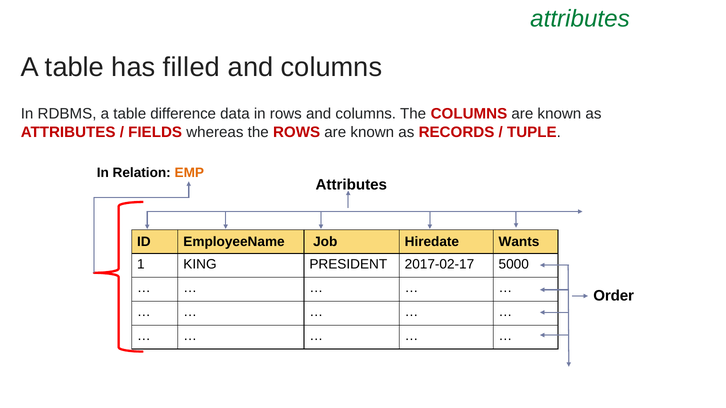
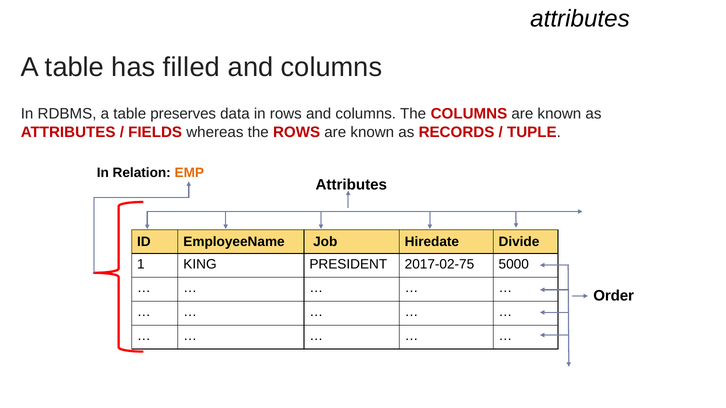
attributes colour: green -> black (580, 19)
difference: difference -> preserves (183, 114)
Wants: Wants -> Divide (519, 242)
2017-02-17: 2017-02-17 -> 2017-02-75 (439, 264)
